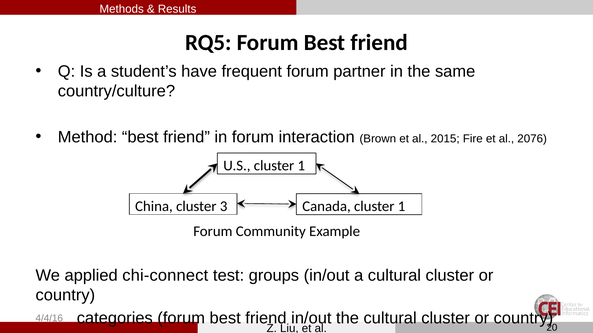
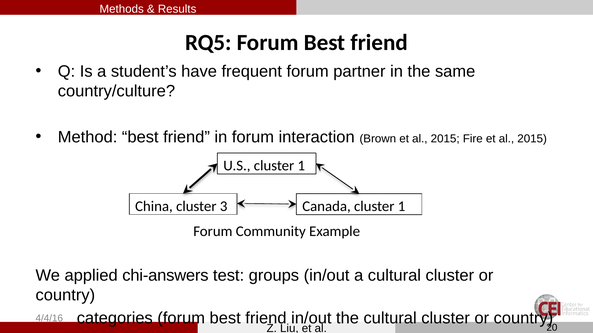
Fire et al 2076: 2076 -> 2015 (532, 139)
chi-connect: chi-connect -> chi-answers (165, 276)
